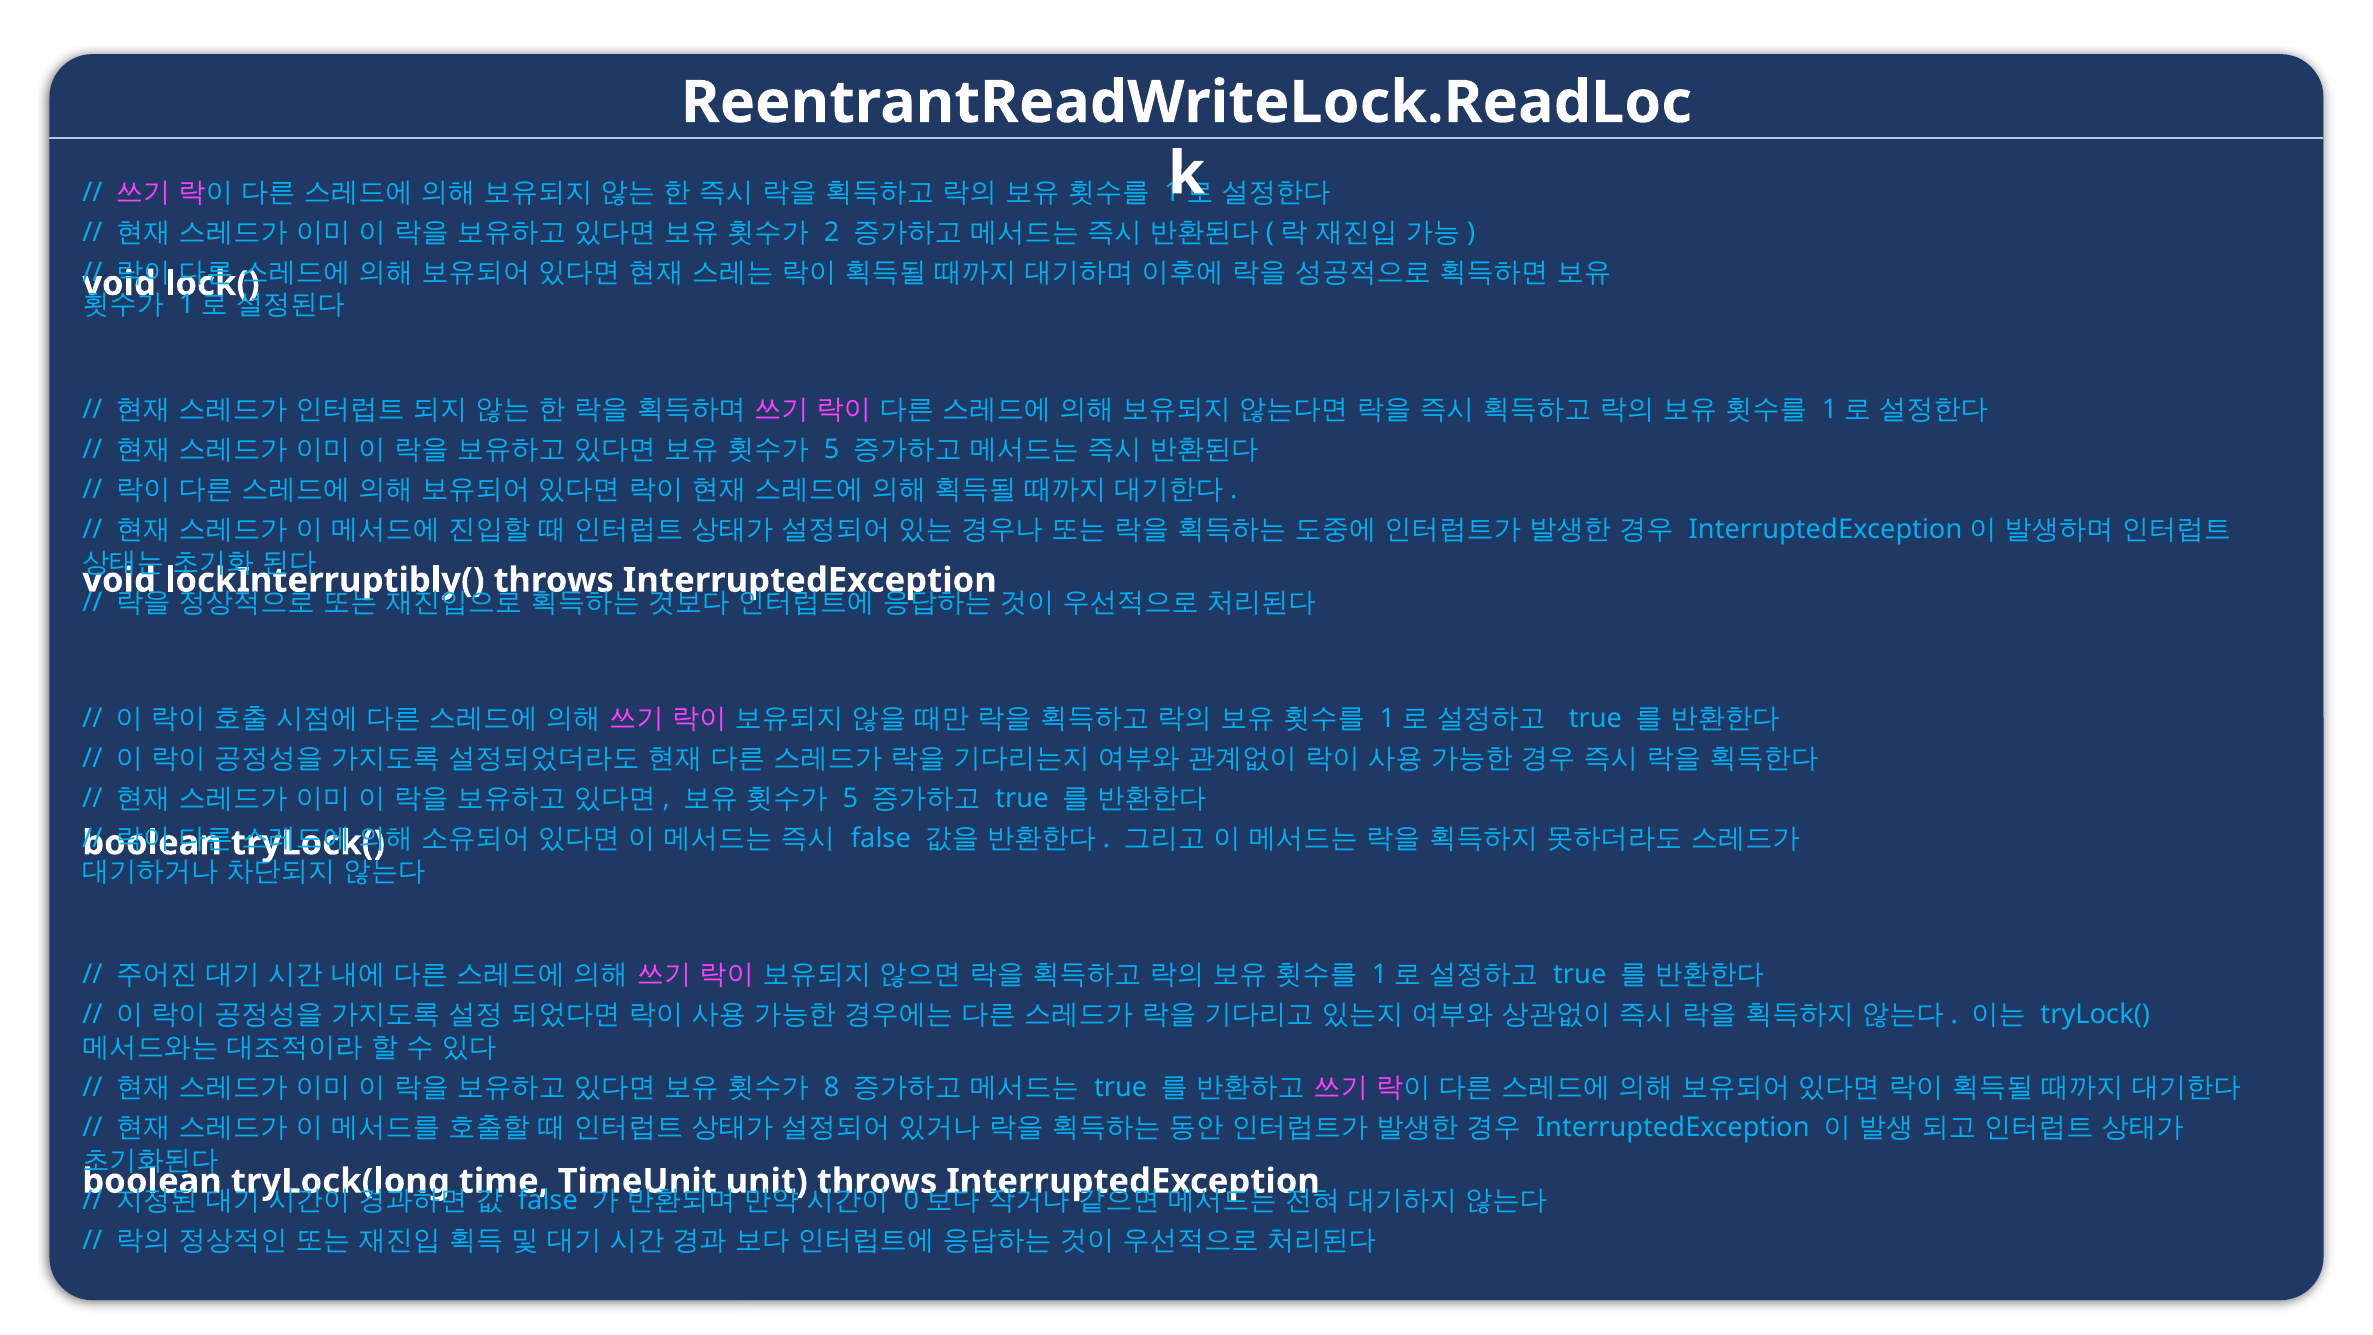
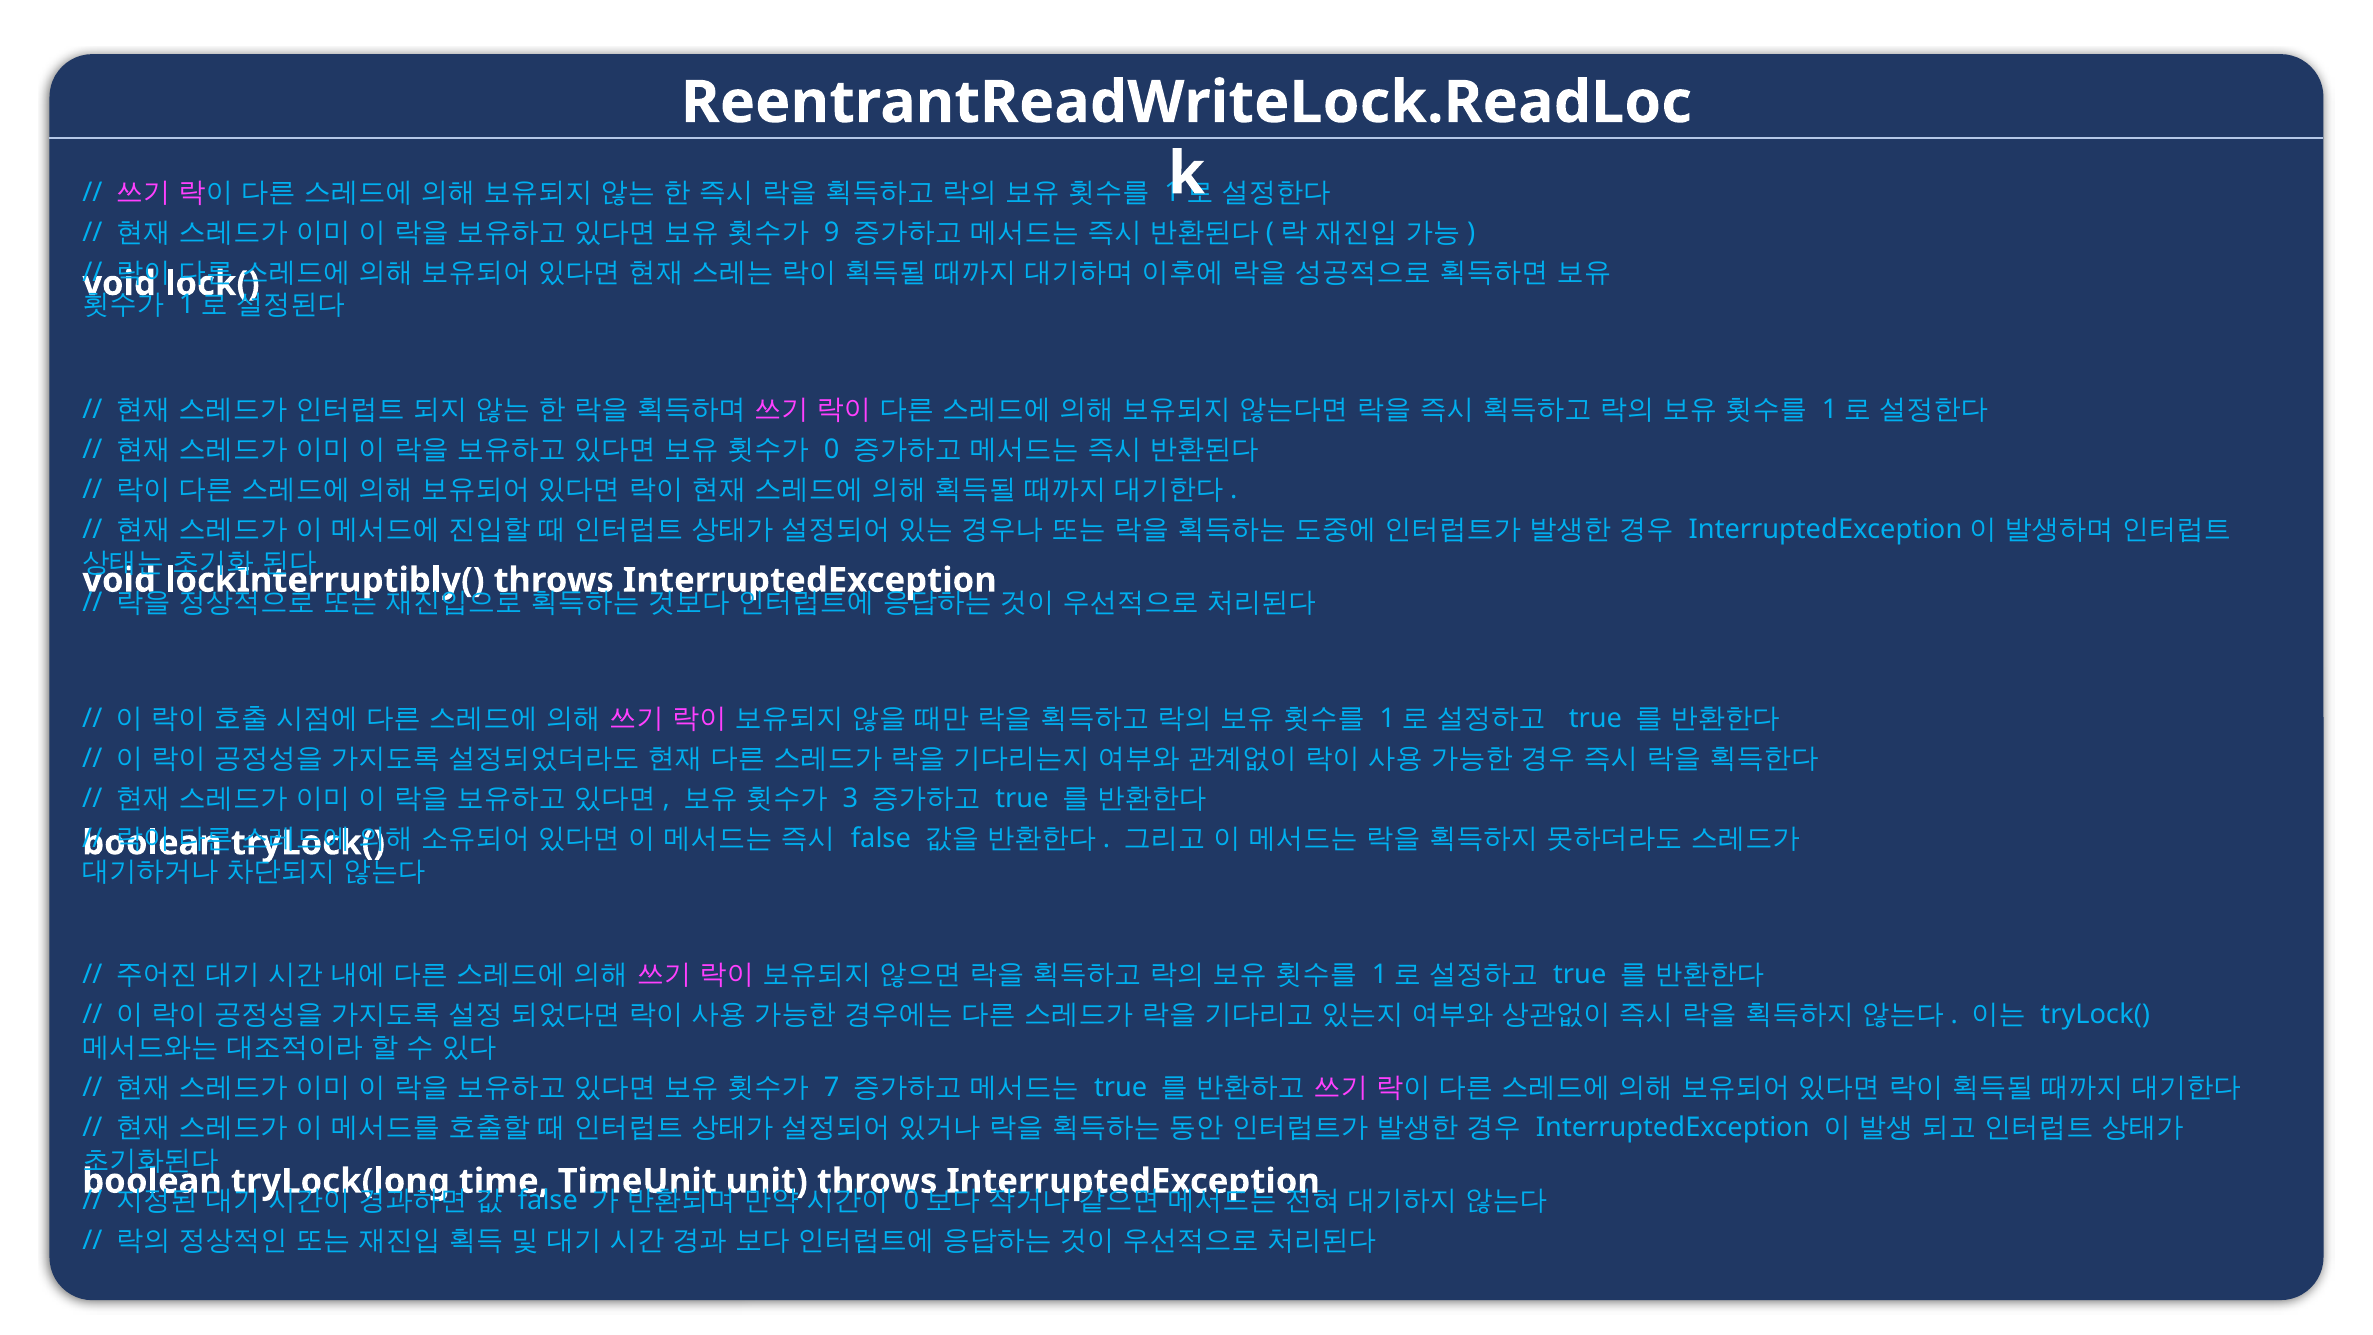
2: 2 -> 9 (832, 232)
5: 5 -> 0 (832, 450)
5: 5 -> 3 (850, 798)
8: 8 -> 7 (832, 1087)
